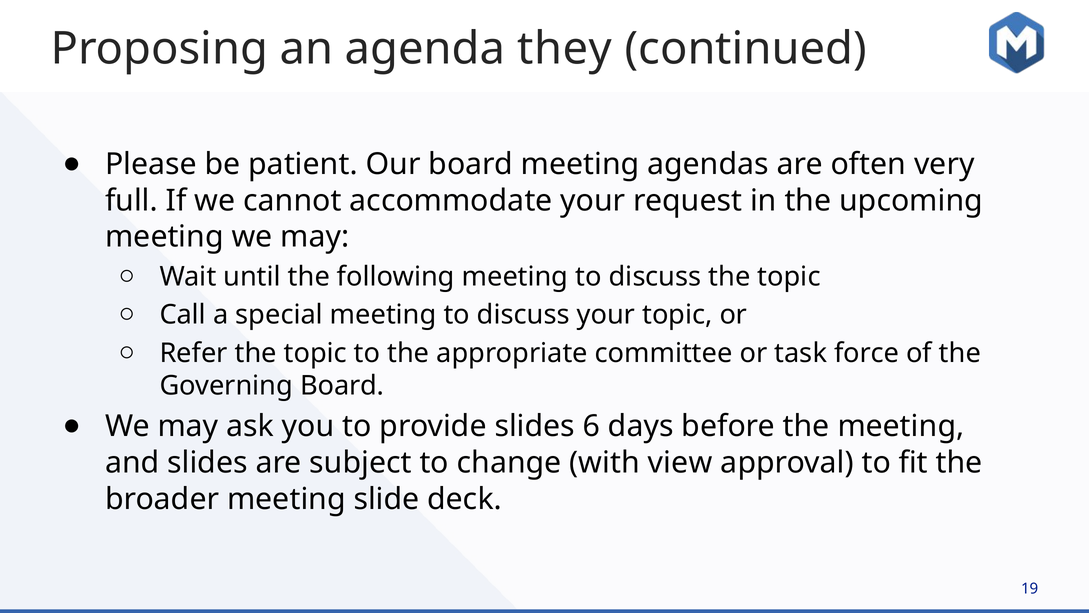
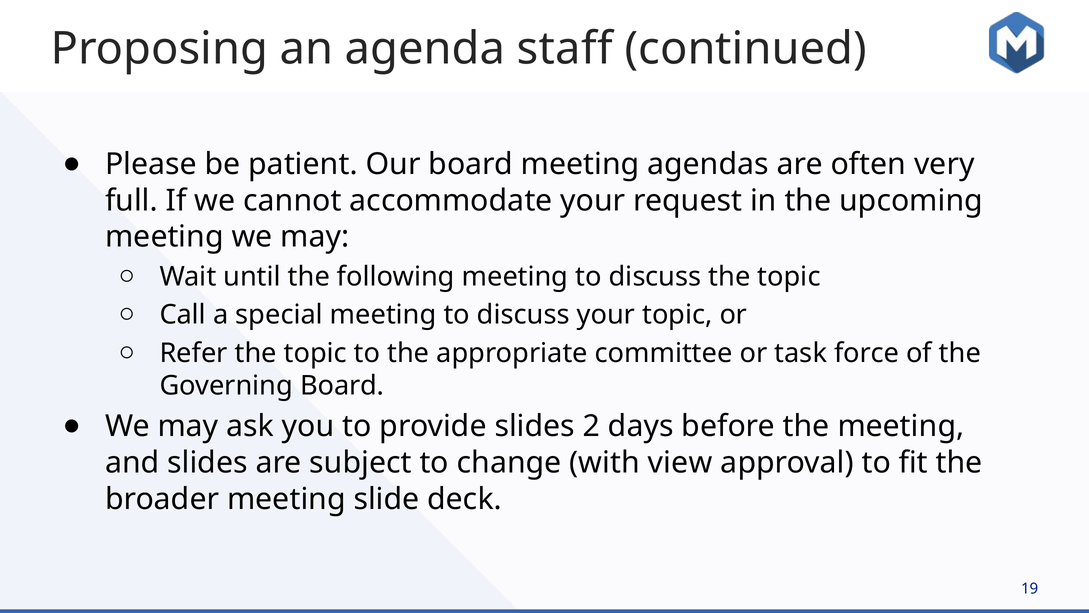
they: they -> staff (565, 49)
6: 6 -> 2 (591, 426)
